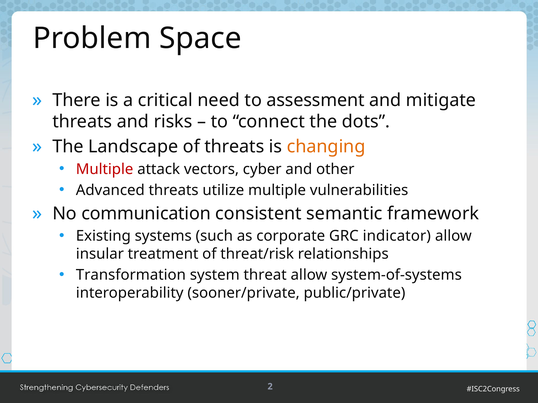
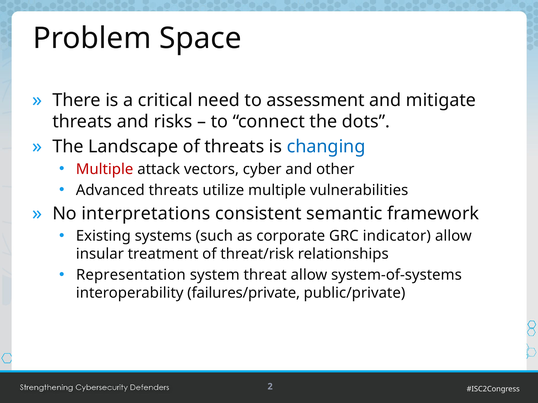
changing colour: orange -> blue (326, 147)
communication: communication -> interpretations (146, 214)
Transformation: Transformation -> Representation (131, 275)
sooner/private: sooner/private -> failures/private (244, 293)
